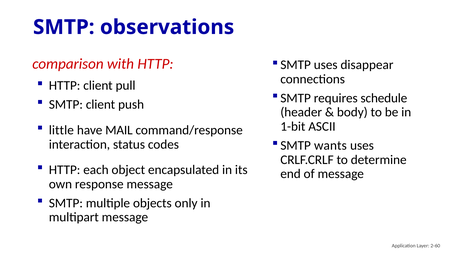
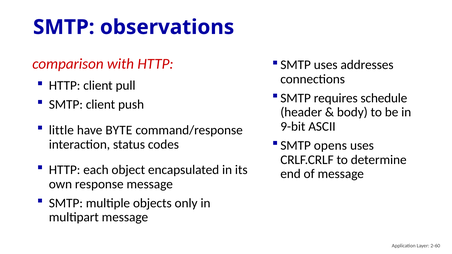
disappear: disappear -> addresses (367, 65)
1-bit: 1-bit -> 9-bit (293, 127)
MAIL: MAIL -> BYTE (119, 130)
wants: wants -> opens (330, 146)
